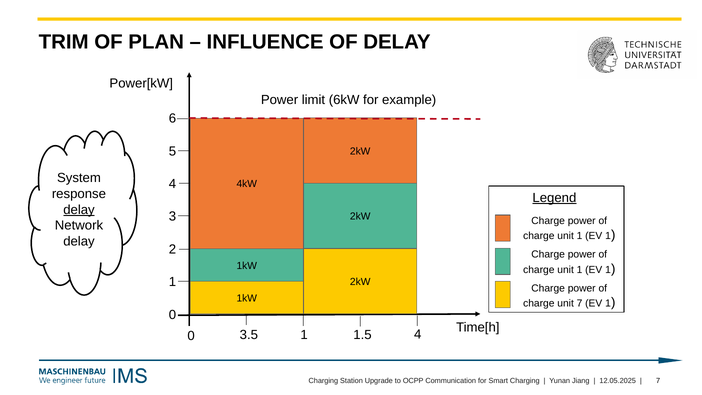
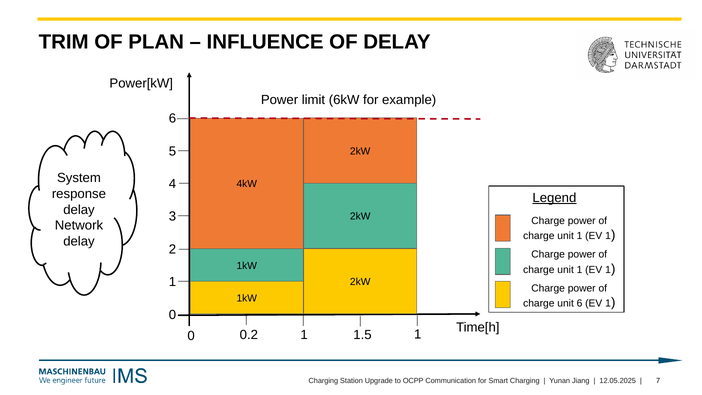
delay underline: present -> none (79, 210)
unit 7: 7 -> 6 (580, 303)
3.5: 3.5 -> 0.2 (249, 335)
1.5 4: 4 -> 1 (418, 334)
